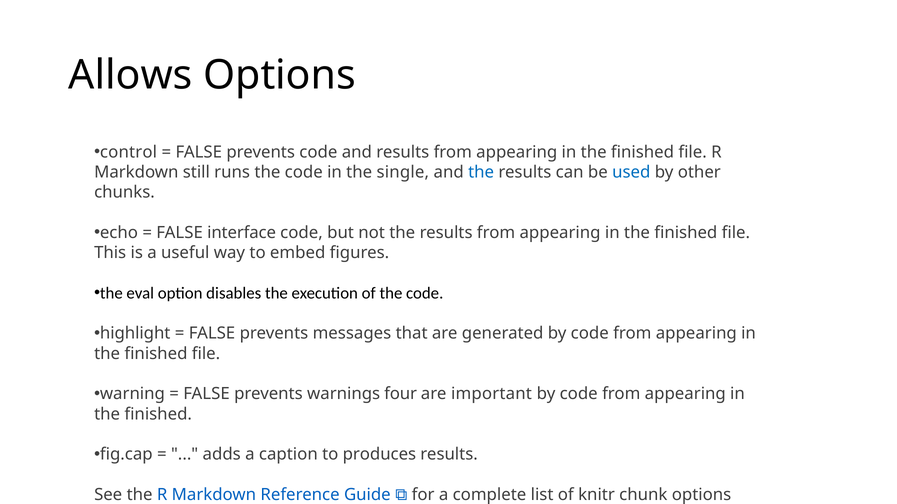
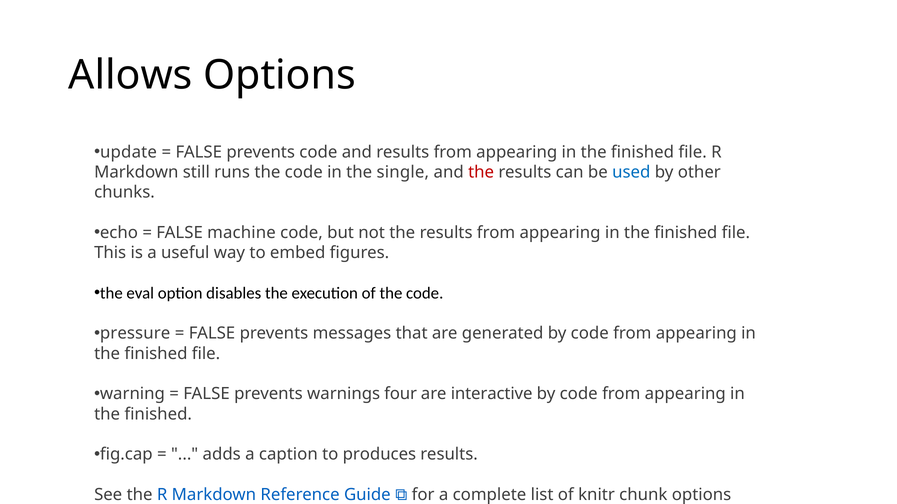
control: control -> update (129, 152)
the colour: blue -> red (481, 172)
interface: interface -> machine (241, 233)
highlight: highlight -> pressure (135, 334)
important: important -> interactive (492, 394)
